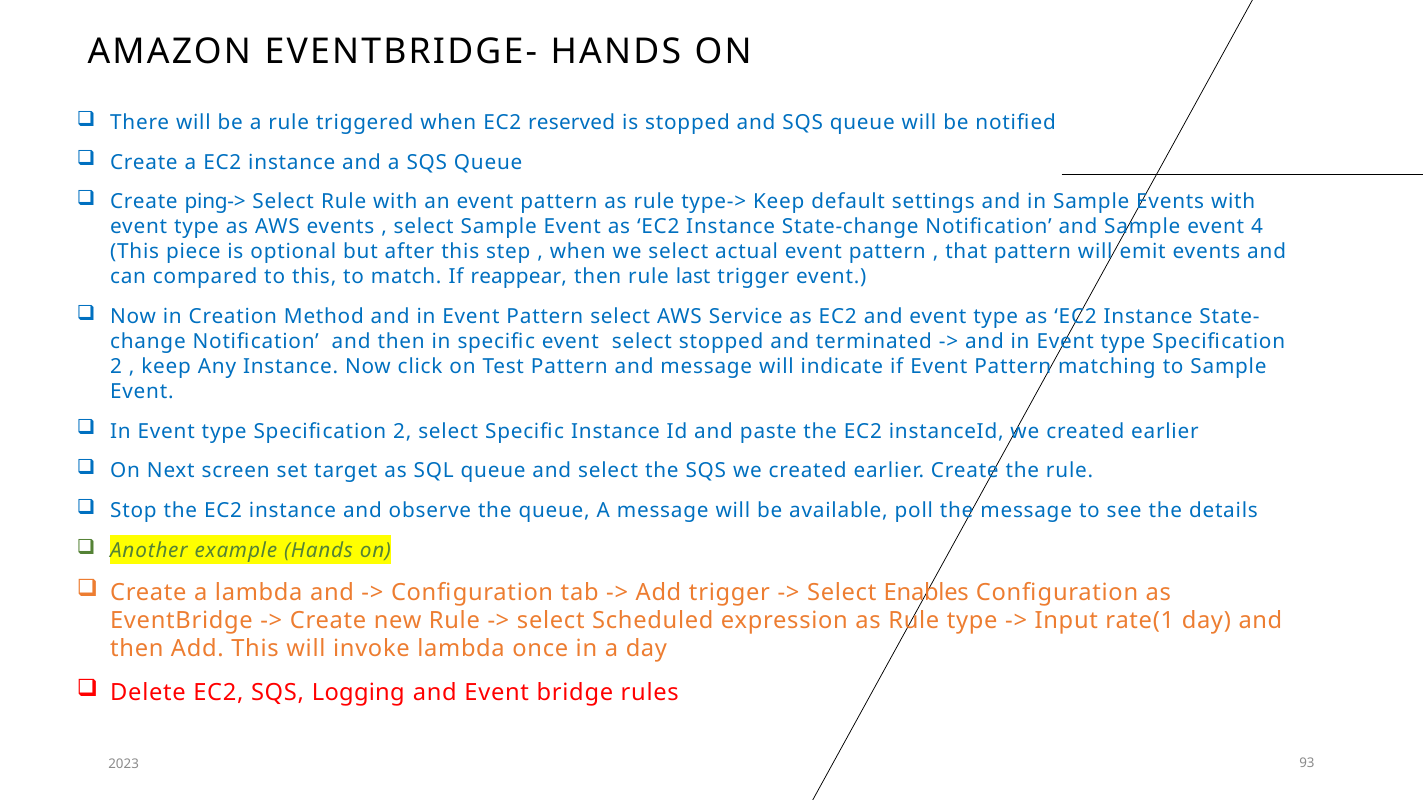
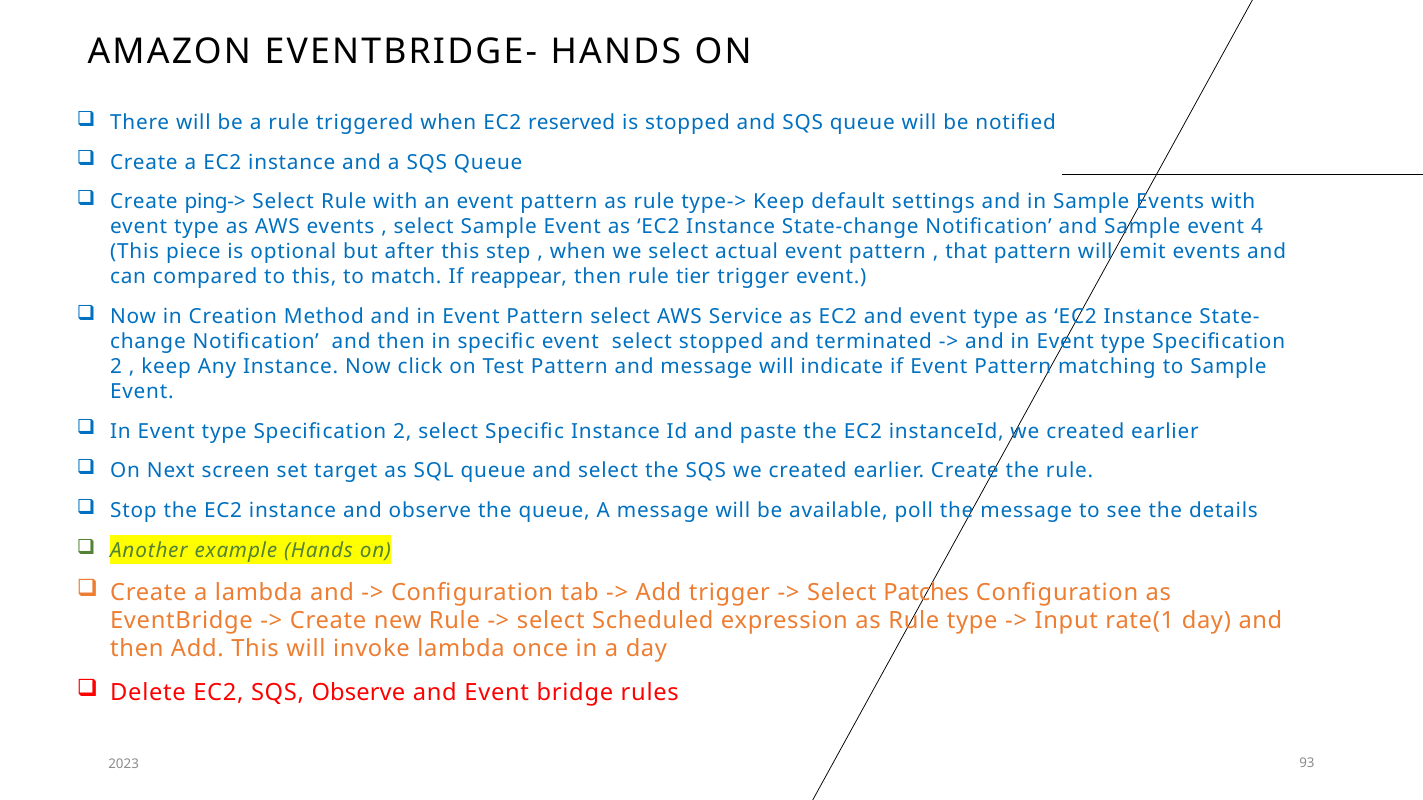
last: last -> tier (693, 277)
Enables: Enables -> Patches (926, 593)
SQS Logging: Logging -> Observe (358, 693)
